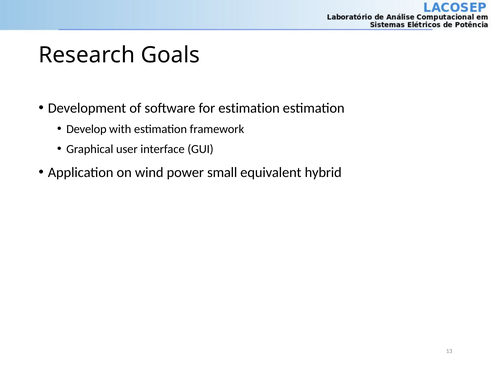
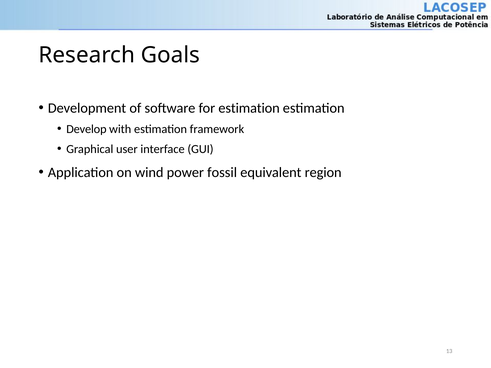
small: small -> fossil (222, 173)
hybrid: hybrid -> region (323, 173)
